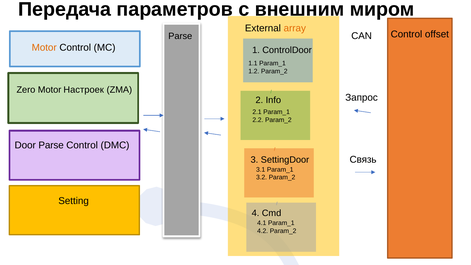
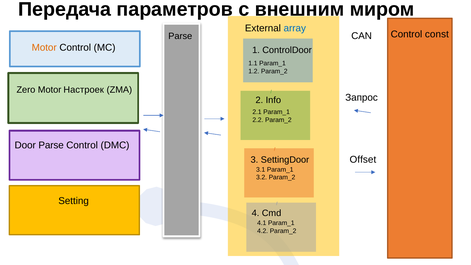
array colour: orange -> blue (295, 28)
offset: offset -> const (437, 34)
Связь: Связь -> Offset (363, 160)
